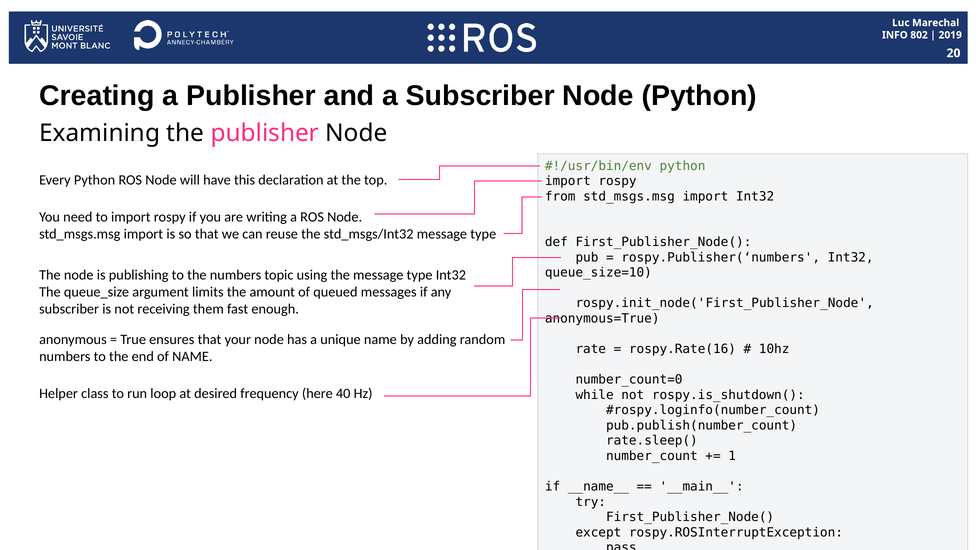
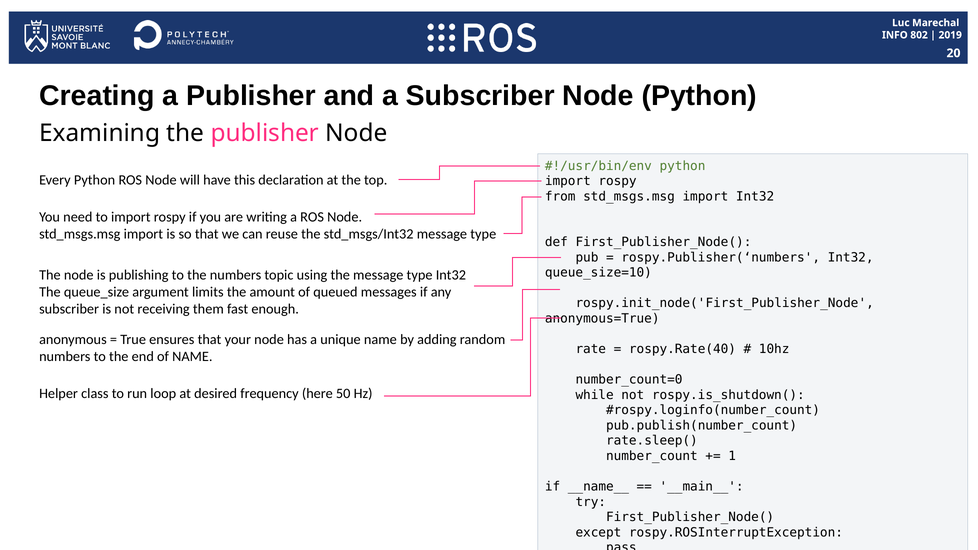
rospy.Rate(16: rospy.Rate(16 -> rospy.Rate(40 (682, 349)
40: 40 -> 50 (343, 394)
